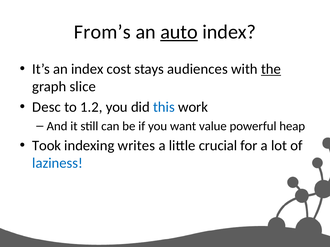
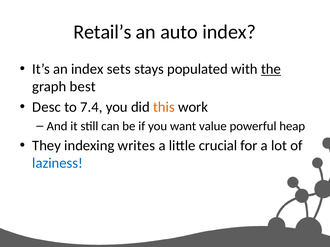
From’s: From’s -> Retail’s (102, 32)
auto underline: present -> none (179, 32)
cost: cost -> sets (119, 69)
audiences: audiences -> populated (198, 69)
slice: slice -> best (83, 87)
1.2: 1.2 -> 7.4 (91, 107)
this colour: blue -> orange (164, 107)
Took: Took -> They (47, 146)
